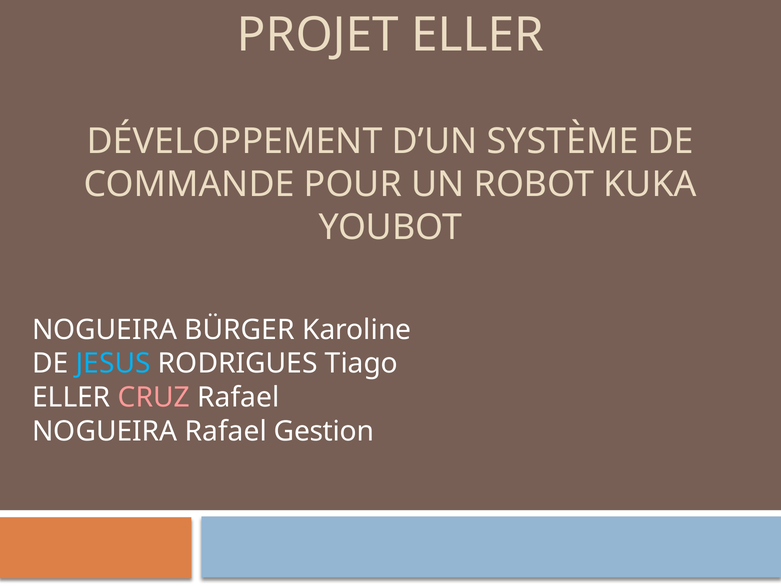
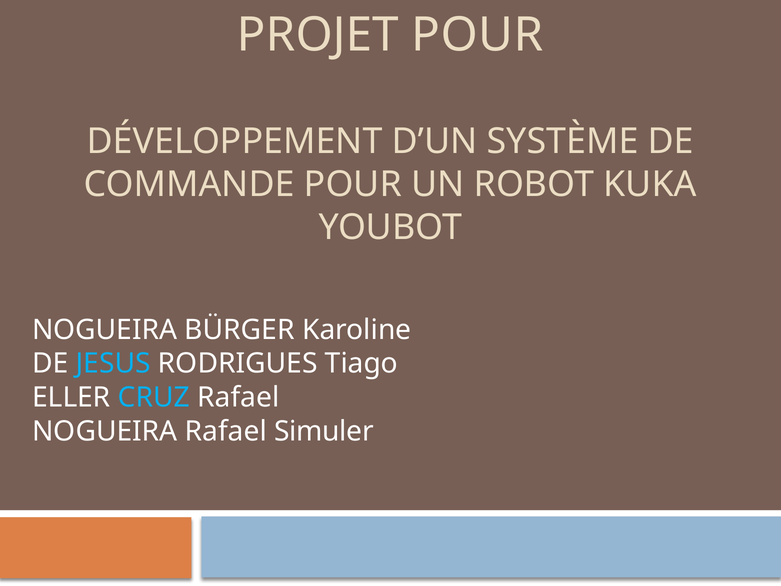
PROJET ELLER: ELLER -> POUR (477, 35)
CRUZ colour: pink -> light blue (154, 397)
Gestion: Gestion -> Simuler (324, 431)
